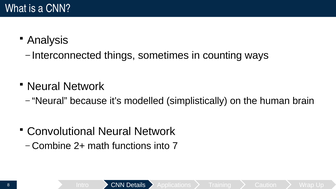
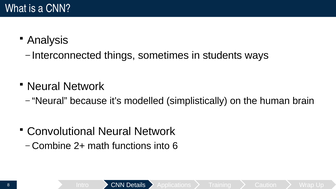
counting: counting -> students (222, 55)
7: 7 -> 6 (175, 146)
